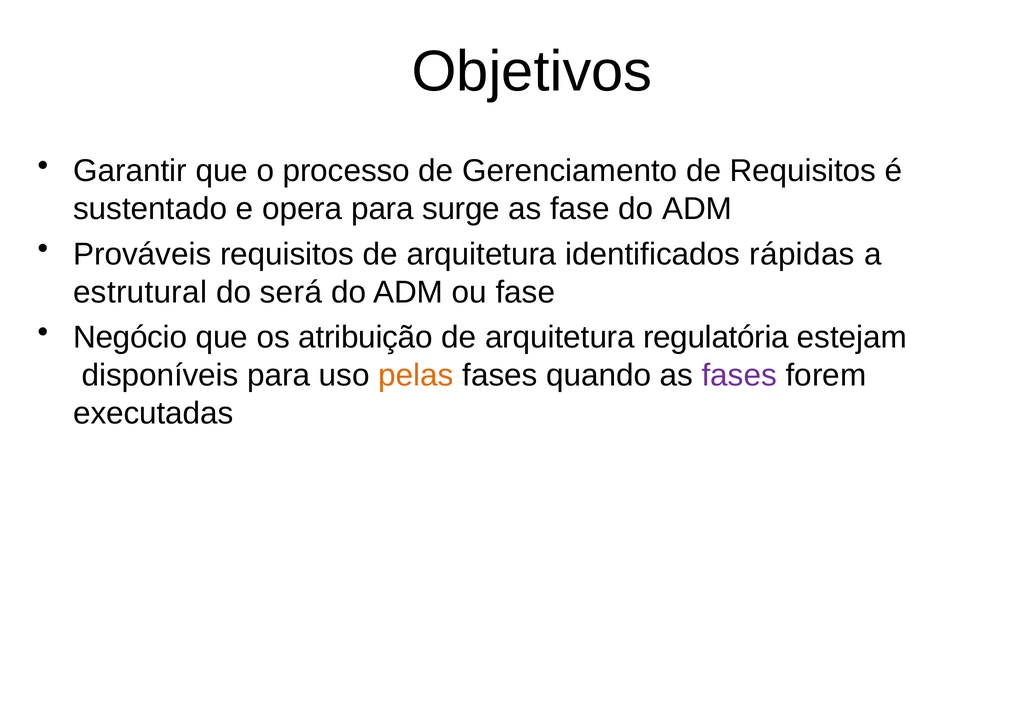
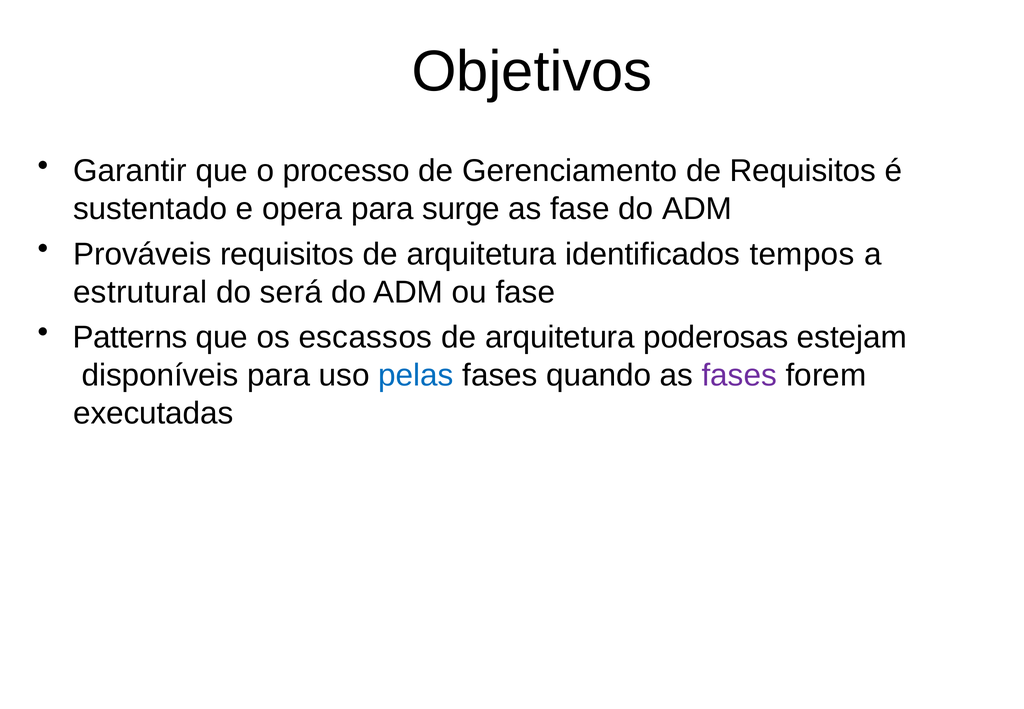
rápidas: rápidas -> tempos (802, 254)
Negócio: Negócio -> Patterns (130, 337)
atribuição: atribuição -> escassos (365, 337)
regulatória: regulatória -> poderosas (716, 337)
pelas colour: orange -> blue (416, 375)
